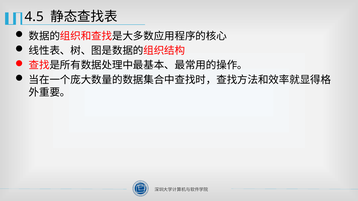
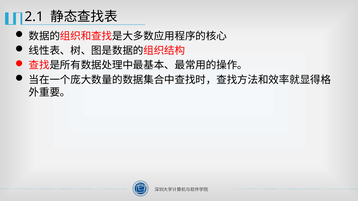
4.5: 4.5 -> 2.1 (34, 17)
